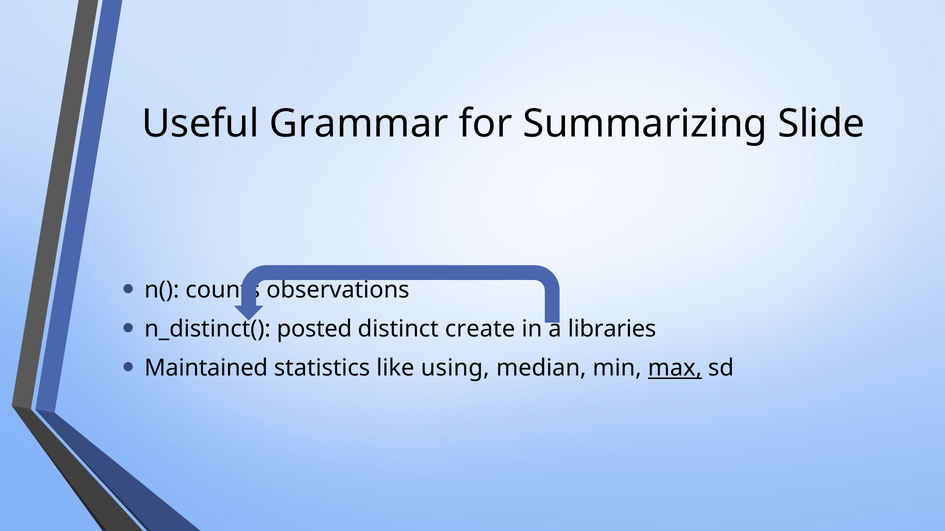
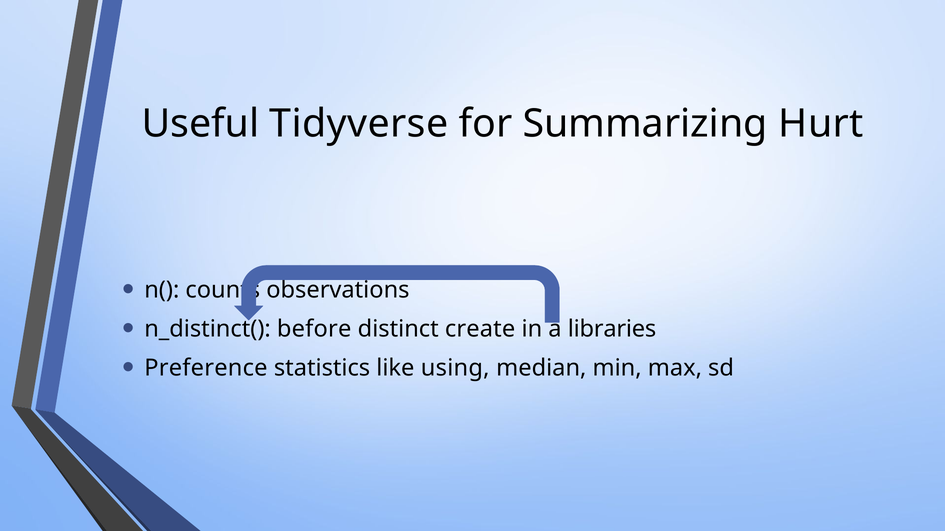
Grammar: Grammar -> Tidyverse (359, 124)
Slide: Slide -> Hurt (821, 124)
posted: posted -> before (314, 329)
Maintained: Maintained -> Preference (206, 368)
max underline: present -> none (675, 368)
